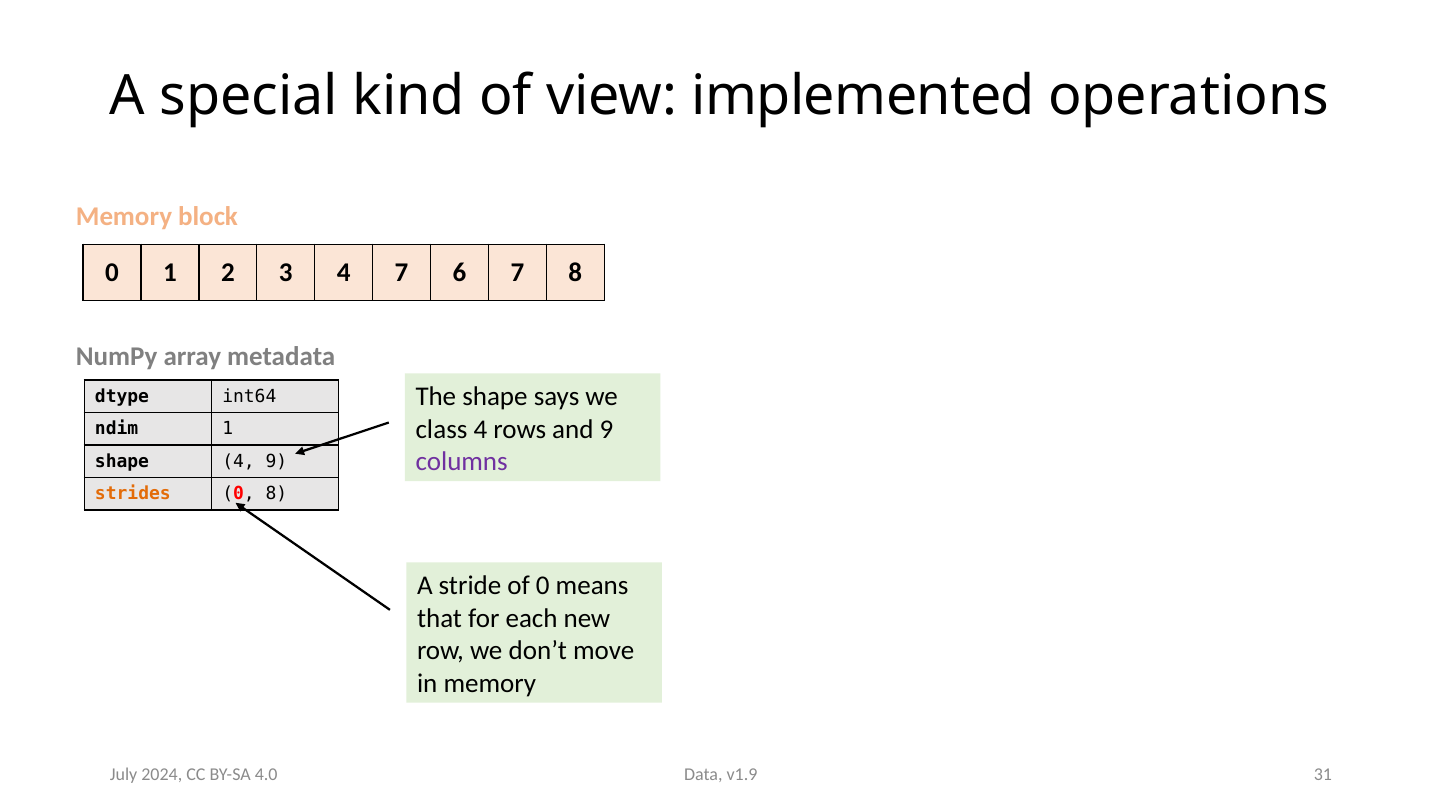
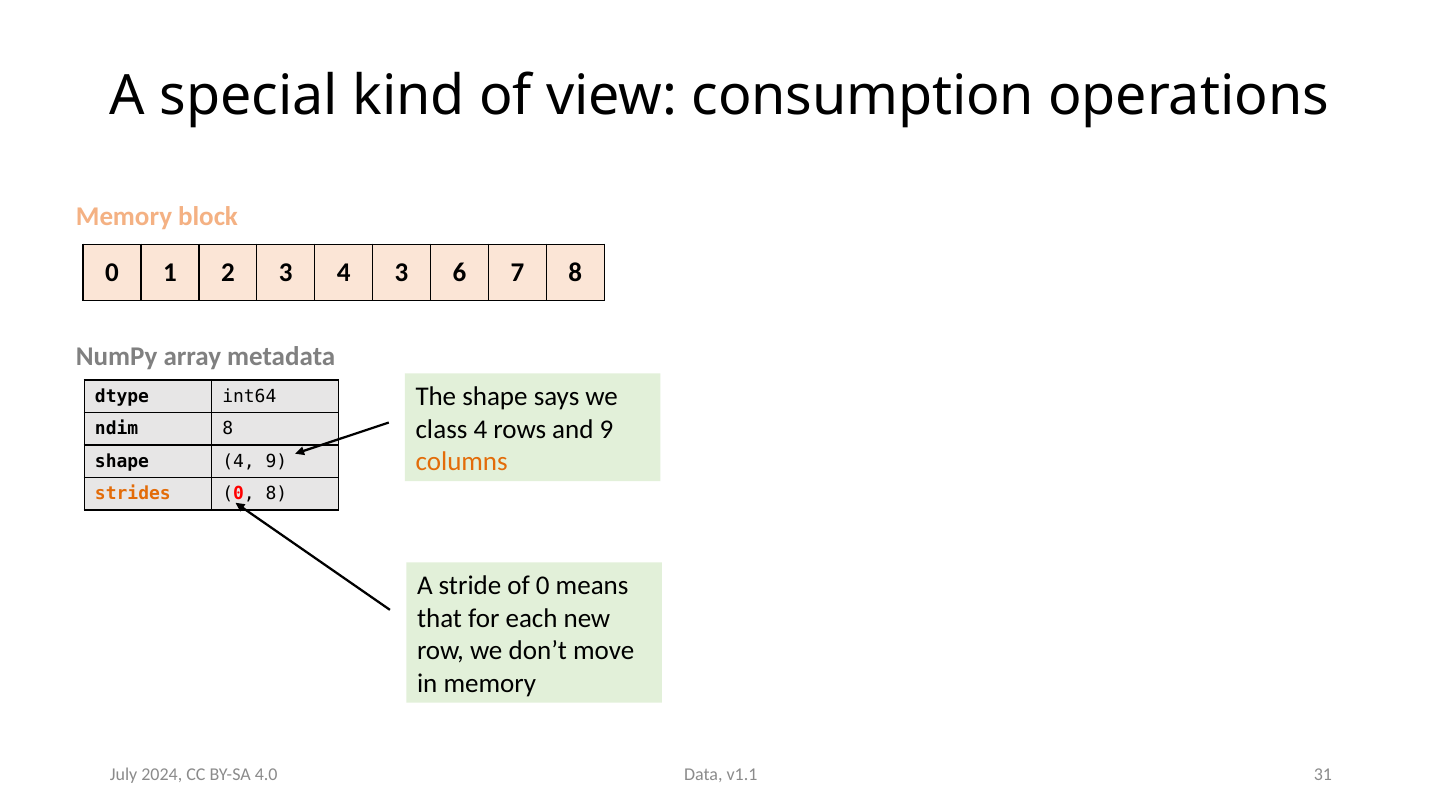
implemented: implemented -> consumption (863, 96)
4 7: 7 -> 3 (402, 273)
ndim 1: 1 -> 8 (228, 429)
columns colour: purple -> orange (462, 462)
v1.9: v1.9 -> v1.1 (742, 774)
